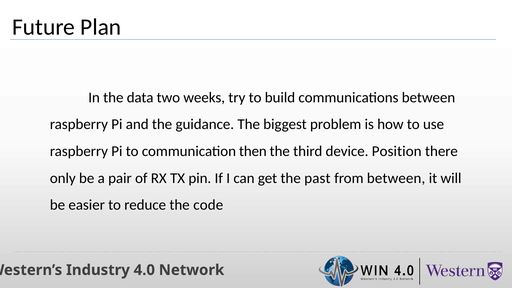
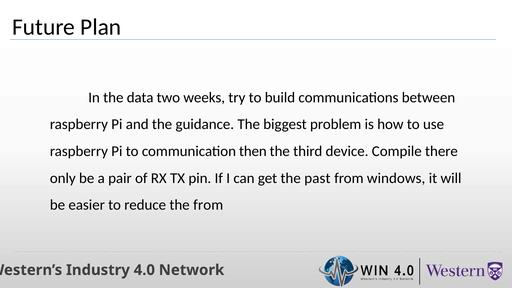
Position: Position -> Compile (397, 151)
from between: between -> windows (396, 178)
the code: code -> from (208, 205)
